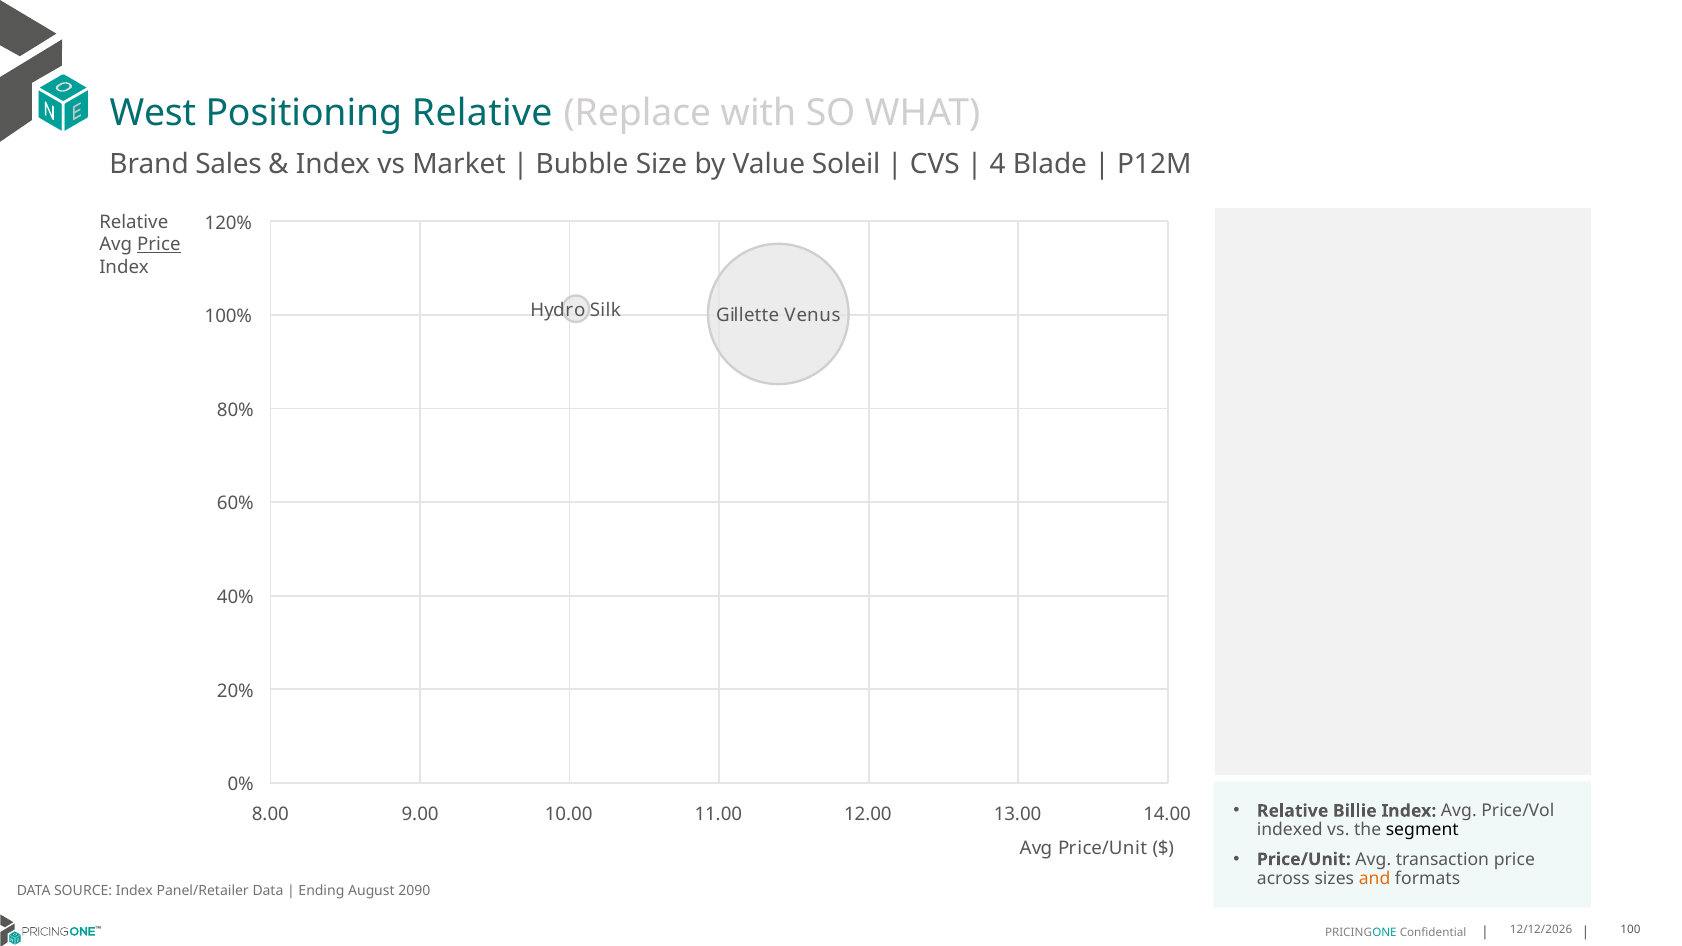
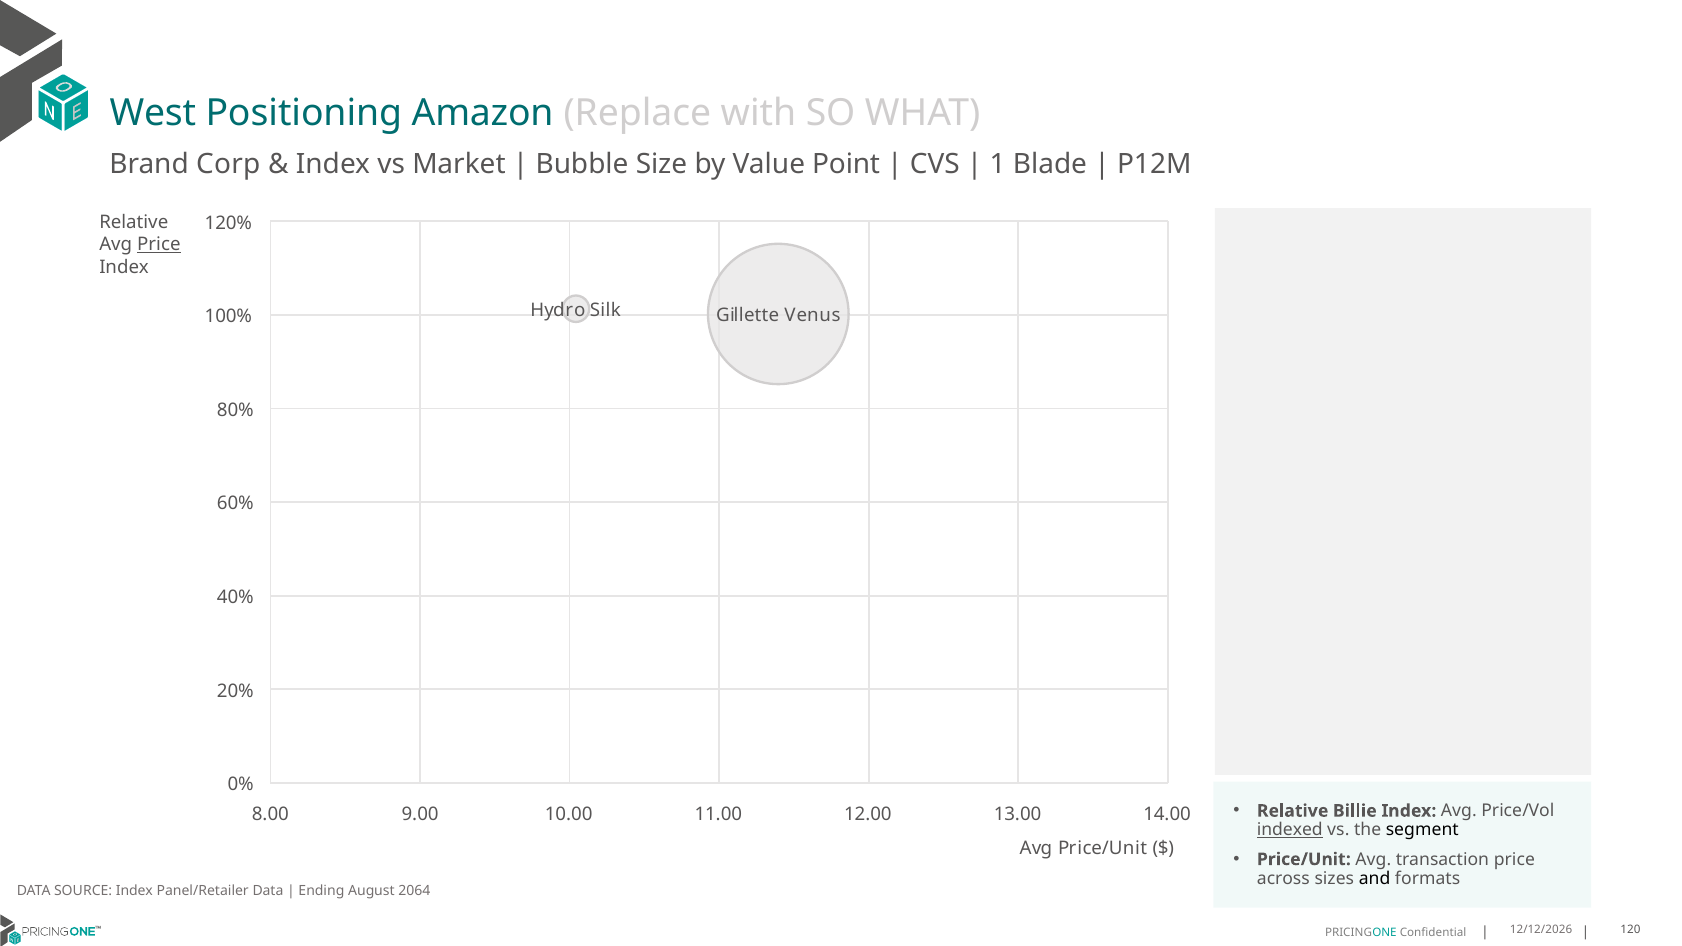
Positioning Relative: Relative -> Amazon (483, 113)
Sales: Sales -> Corp (228, 164)
Soleil: Soleil -> Point (846, 164)
4: 4 -> 1 (998, 164)
indexed underline: none -> present (1290, 830)
and colour: orange -> black (1375, 878)
2090: 2090 -> 2064 (414, 891)
100: 100 -> 120 (1631, 930)
